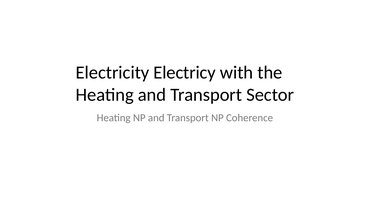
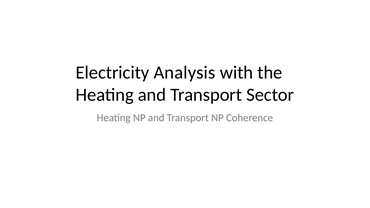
Electricy: Electricy -> Analysis (184, 73)
